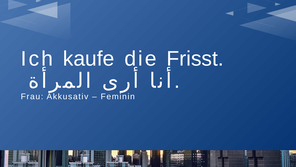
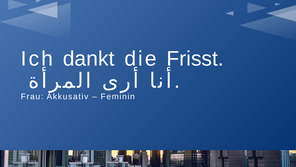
kaufe: kaufe -> dankt (89, 59)
